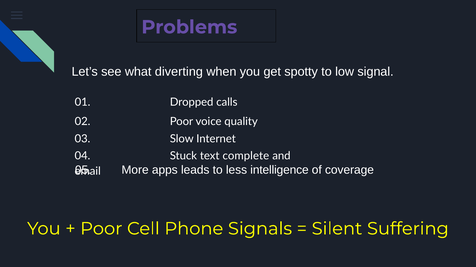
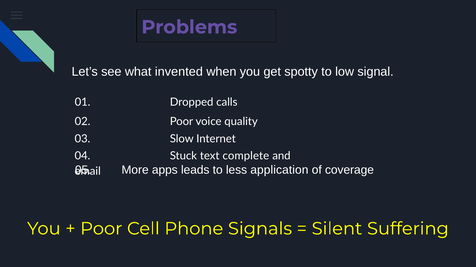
diverting: diverting -> invented (179, 72)
intelligence: intelligence -> application (279, 170)
